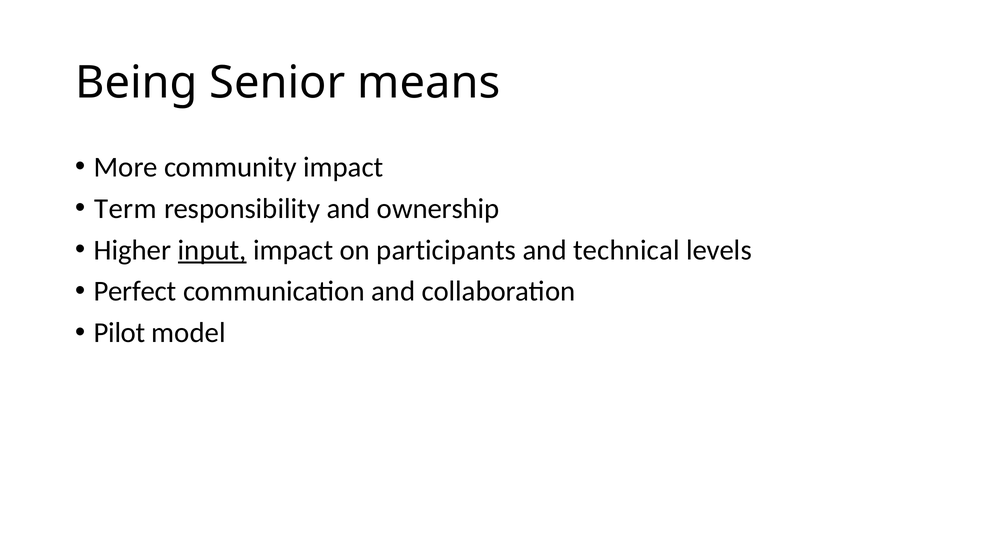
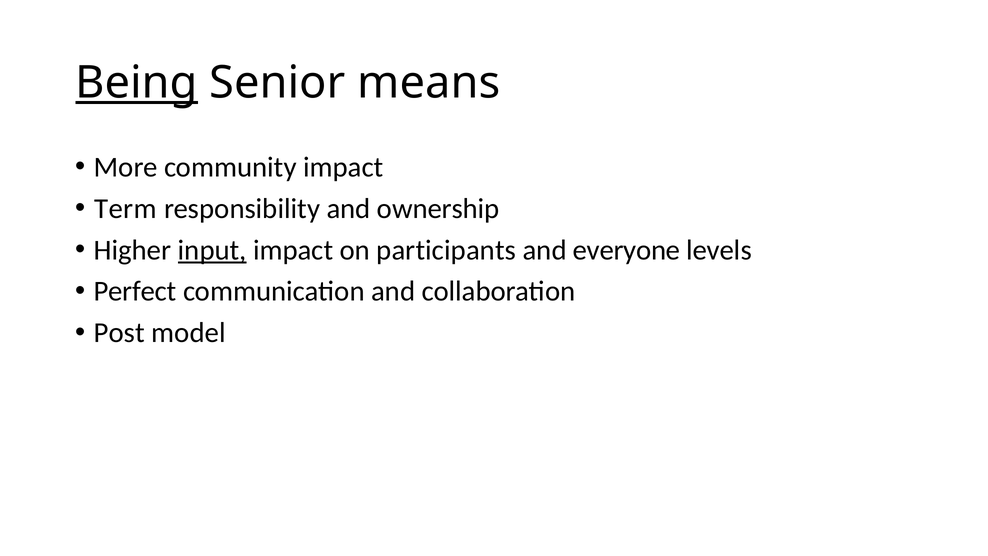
Being underline: none -> present (137, 83)
technical: technical -> everyone (627, 250)
Pilot: Pilot -> Post (119, 333)
